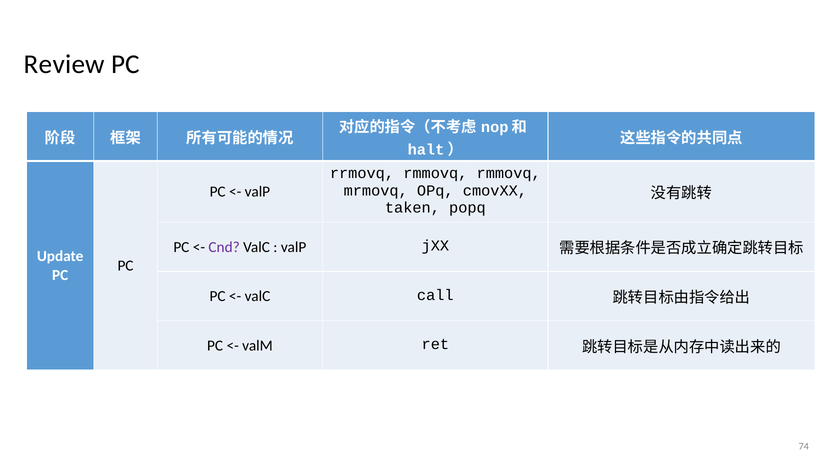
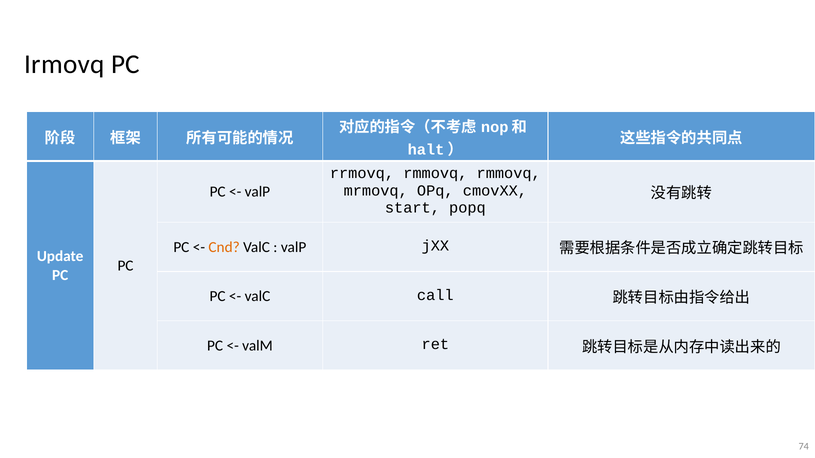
Review: Review -> Irmovq (64, 65)
taken: taken -> start (412, 208)
Cnd colour: purple -> orange (224, 247)
